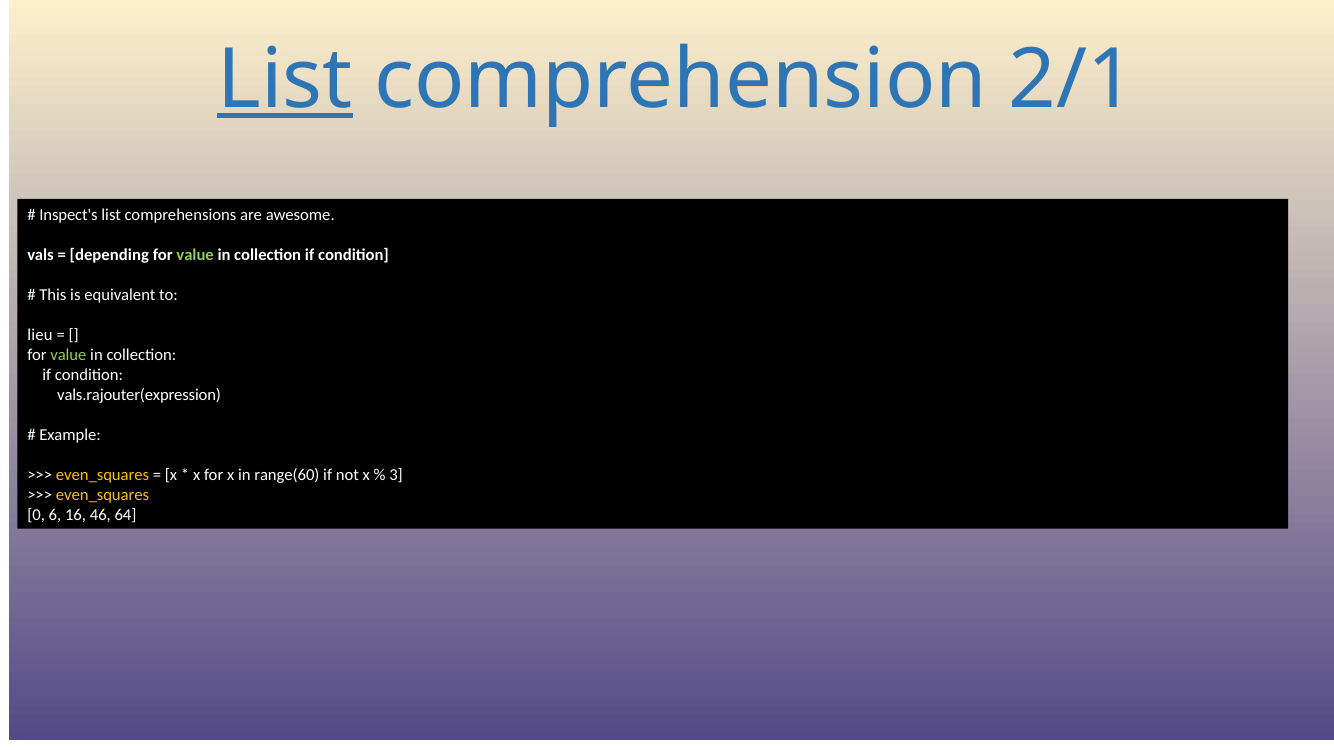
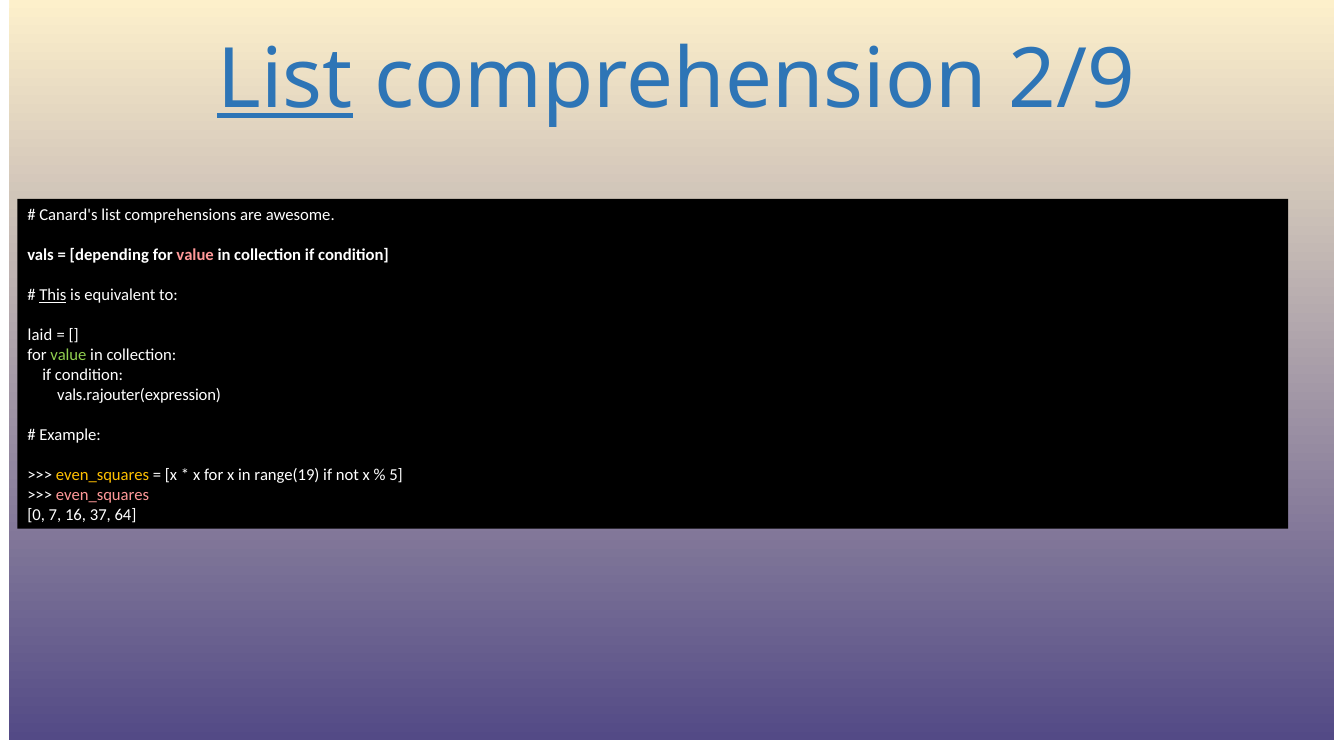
2/1: 2/1 -> 2/9 (1072, 80)
Inspect's: Inspect's -> Canard's (68, 215)
value colour: light green -> pink (195, 255)
This underline: none -> present (53, 295)
lieu: lieu -> laid (40, 335)
range(60: range(60 -> range(19 (287, 475)
3: 3 -> 5 (396, 475)
even_squares colour: yellow -> pink (103, 495)
6: 6 -> 7 (55, 515)
46: 46 -> 37 (100, 515)
